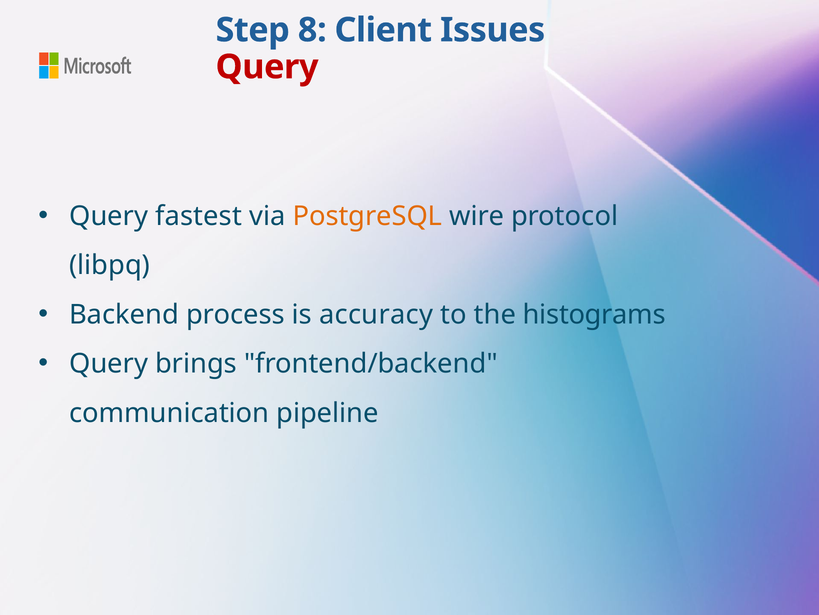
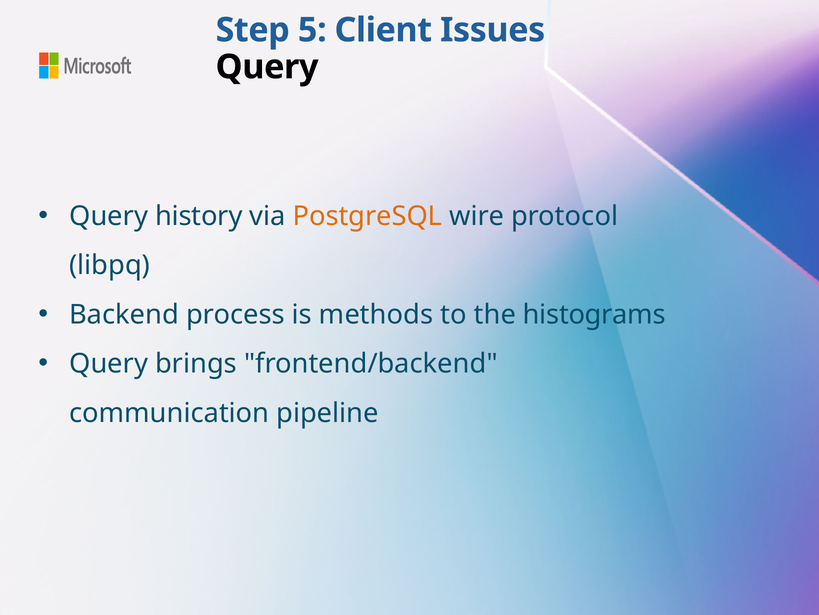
8: 8 -> 5 (312, 30)
Query colour: red -> black (267, 67)
fastest: fastest -> history (199, 216)
accuracy: accuracy -> methods (376, 314)
